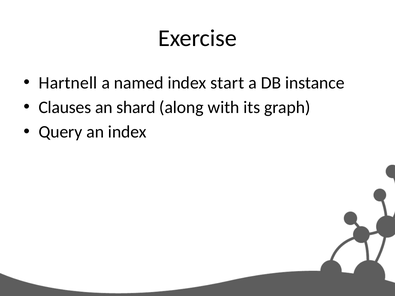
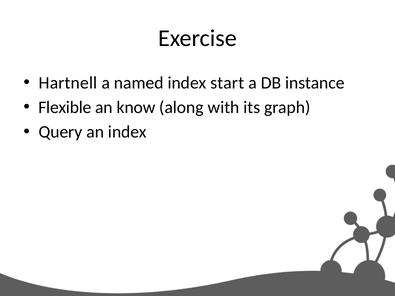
Clauses: Clauses -> Flexible (65, 107)
shard: shard -> know (136, 107)
